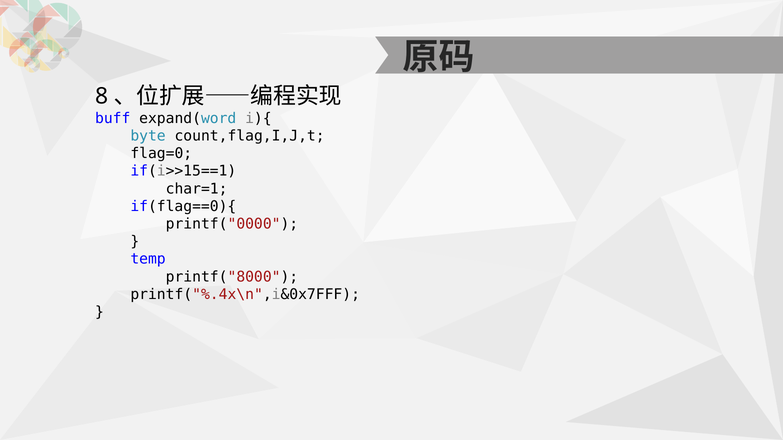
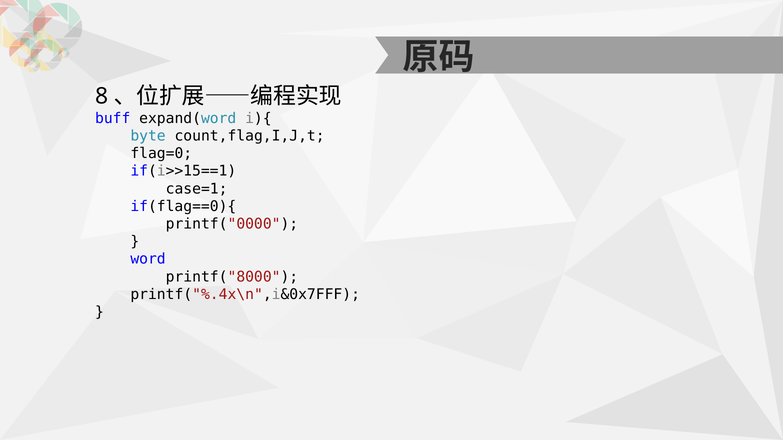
char=1: char=1 -> case=1 (197, 189)
temp: temp -> word (148, 259)
